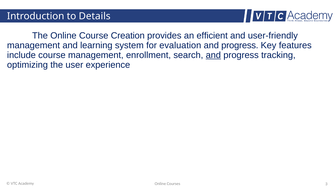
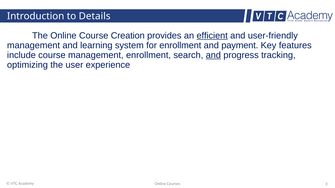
efficient underline: none -> present (212, 36)
for evaluation: evaluation -> enrollment (180, 45)
progress: progress -> payment (240, 45)
